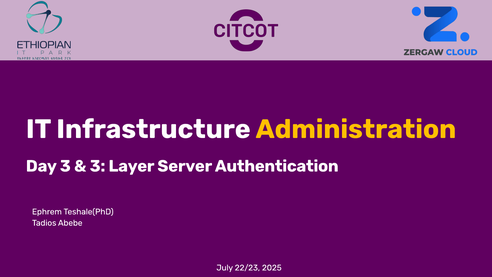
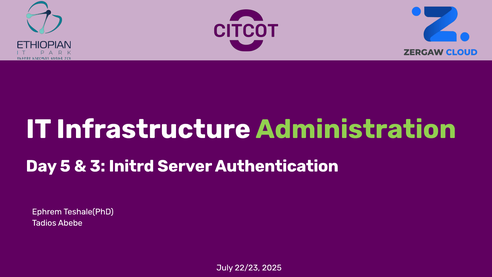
Administration colour: yellow -> light green (356, 129)
Day 3: 3 -> 5 (65, 166)
Layer: Layer -> Initrd (131, 166)
